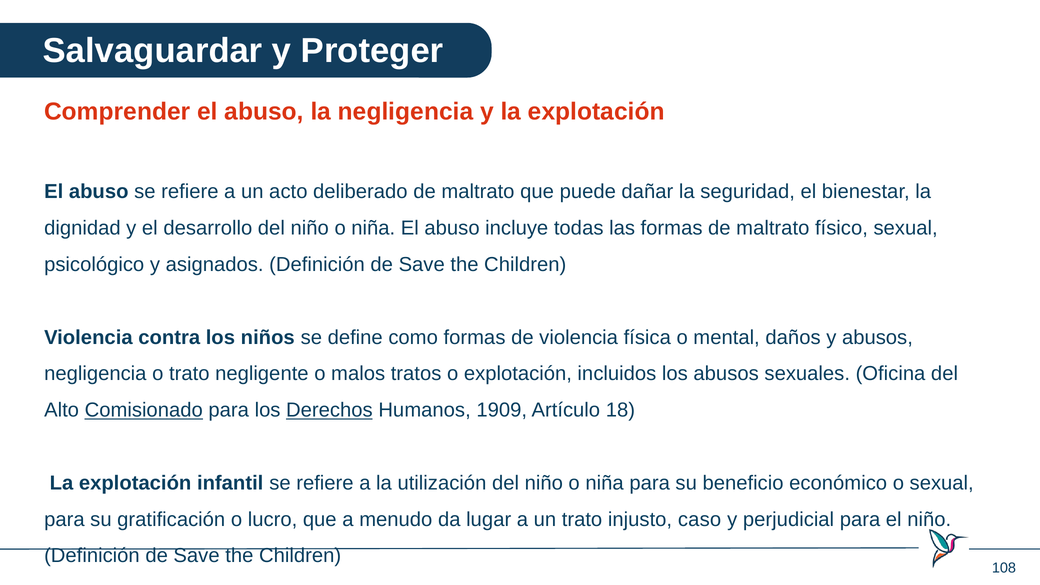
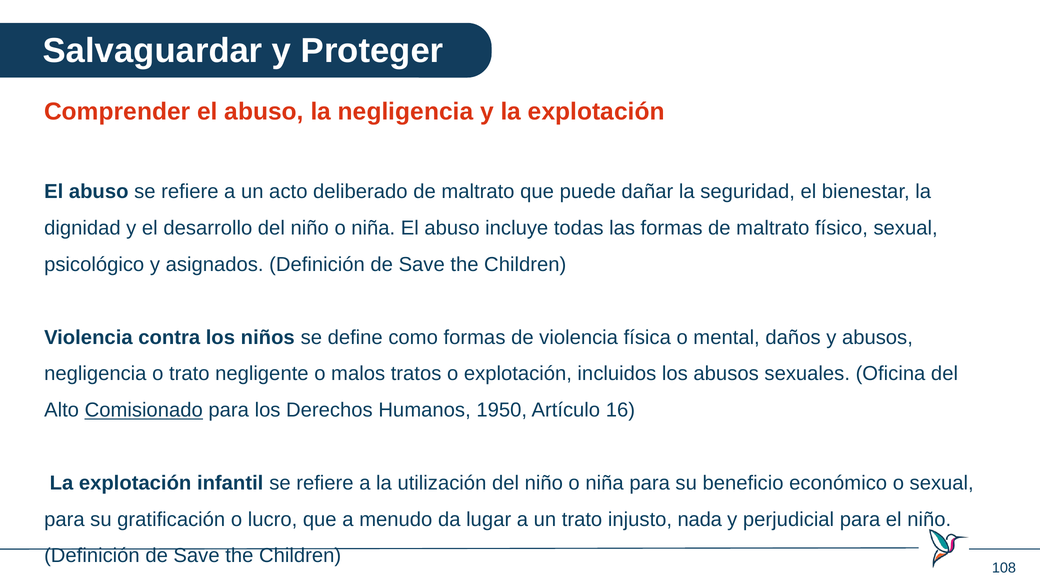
Derechos underline: present -> none (329, 410)
1909: 1909 -> 1950 (502, 410)
18: 18 -> 16 (620, 410)
caso: caso -> nada (700, 519)
